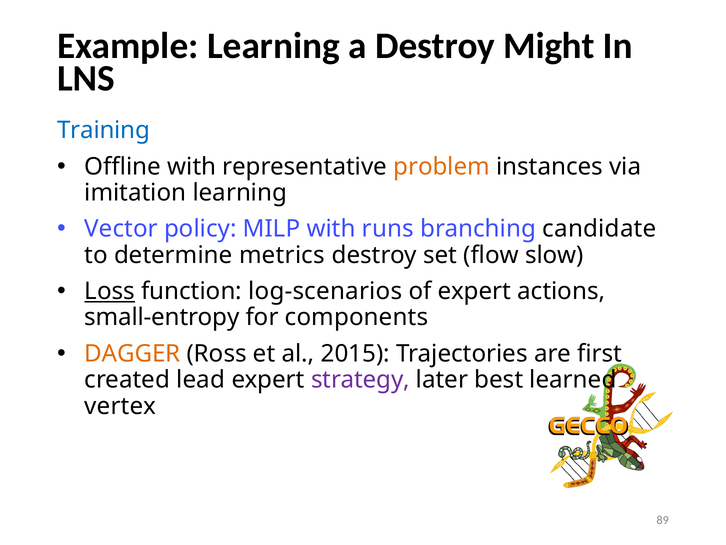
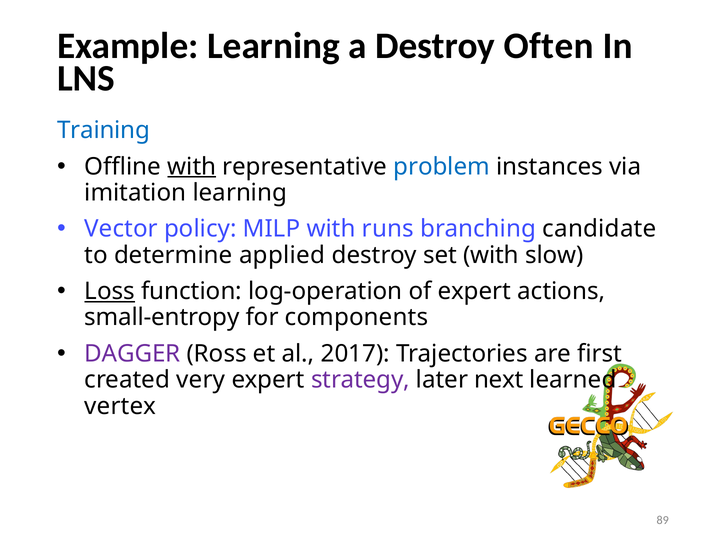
Might: Might -> Often (549, 46)
with underline: none -> present (192, 166)
problem colour: orange -> blue (442, 166)
metrics: metrics -> applied (282, 255)
set flow: flow -> with (491, 255)
log-scenarios: log-scenarios -> log-operation (325, 291)
DAGGER colour: orange -> purple (132, 353)
2015: 2015 -> 2017 (355, 353)
lead: lead -> very (201, 380)
best: best -> next (499, 380)
